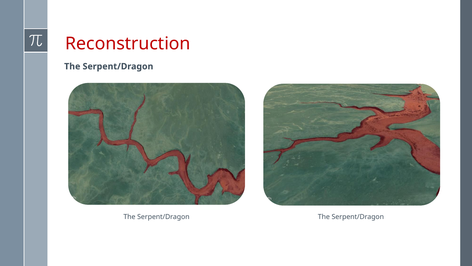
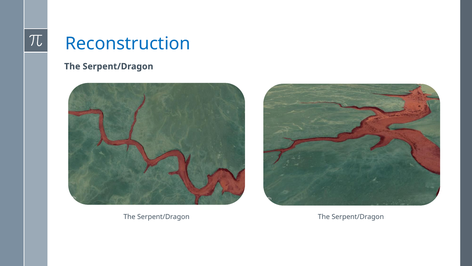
Reconstruction colour: red -> blue (128, 43)
